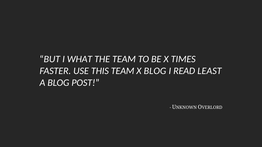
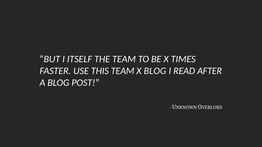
WHAT: WHAT -> ITSELF (80, 59)
LEAST: LEAST -> AFTER (210, 71)
